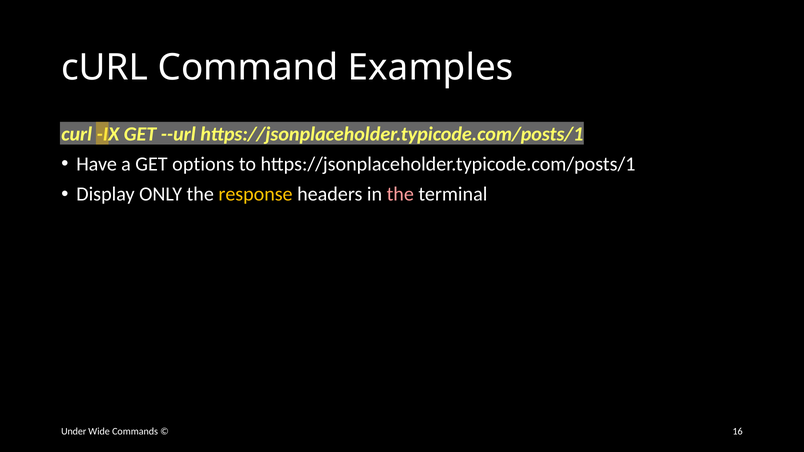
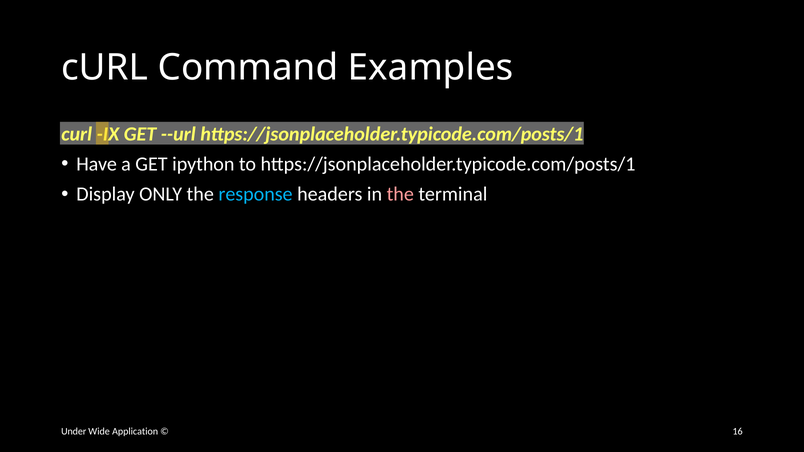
options: options -> ipython (203, 164)
response colour: yellow -> light blue (256, 194)
Commands: Commands -> Application (135, 432)
